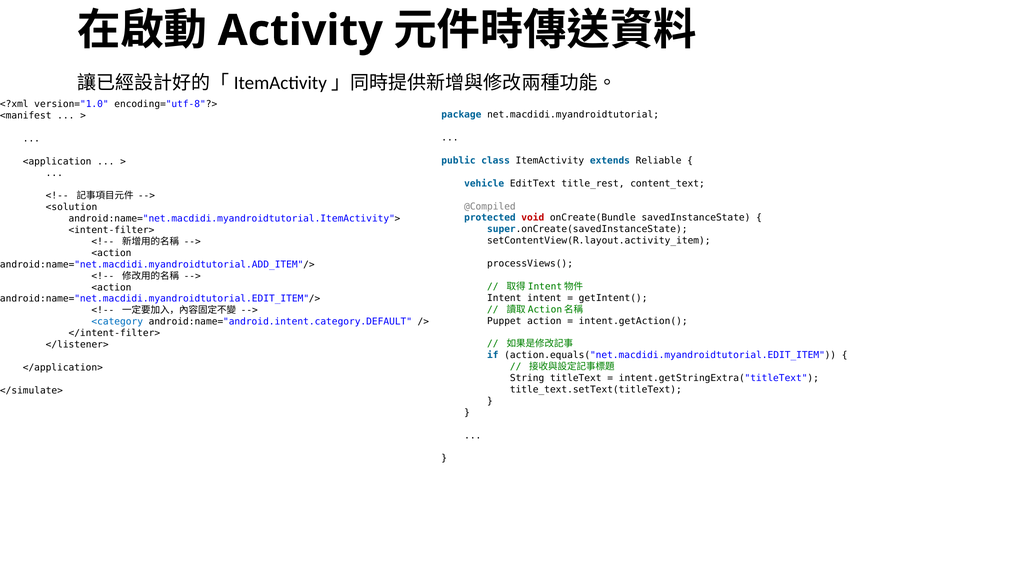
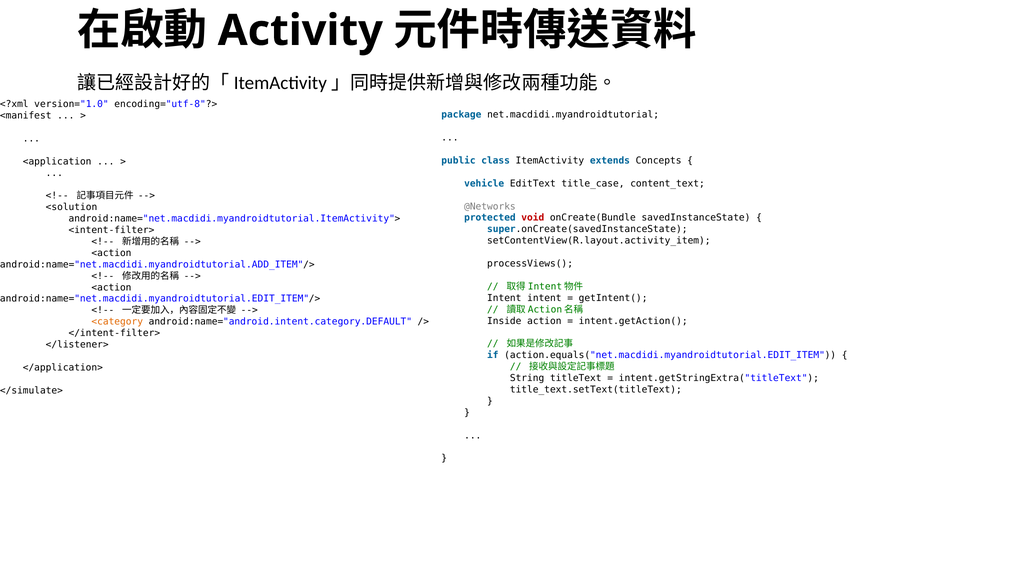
Reliable: Reliable -> Concepts (659, 160)
title_rest: title_rest -> title_case (593, 183)
@Compiled: @Compiled -> @Networks (490, 206)
Puppet: Puppet -> Inside (504, 321)
<category colour: blue -> orange (117, 321)
